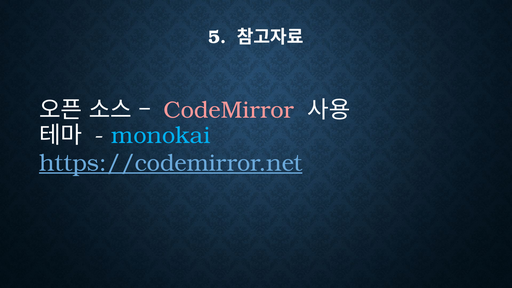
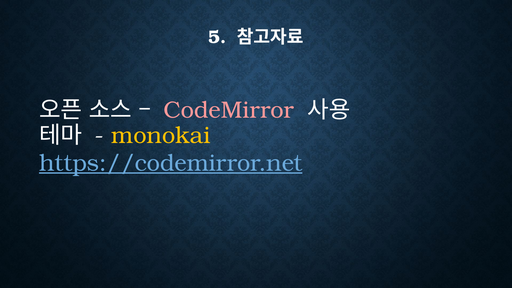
monokai colour: light blue -> yellow (161, 135)
